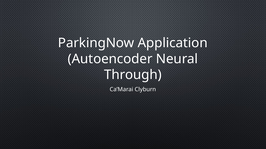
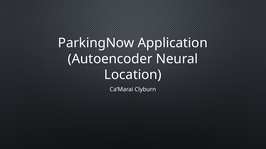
Through: Through -> Location (133, 75)
